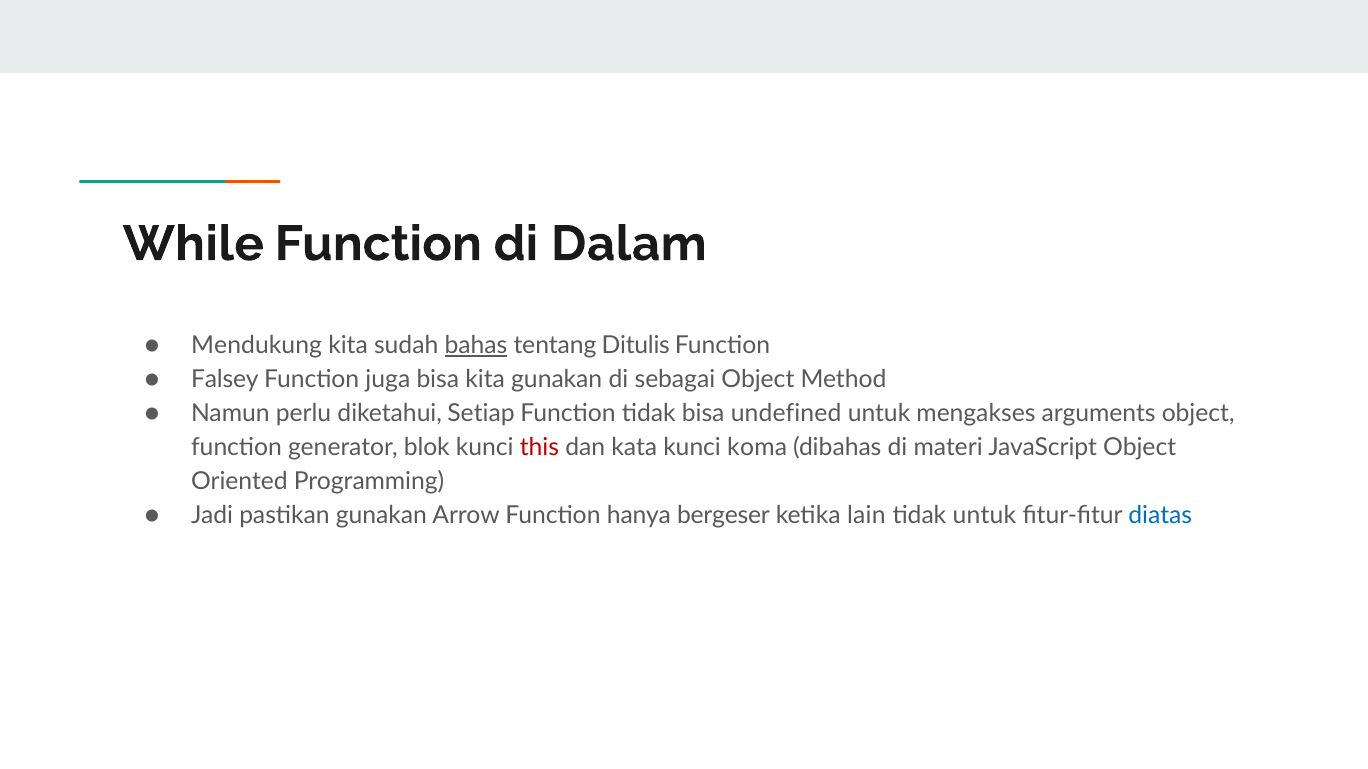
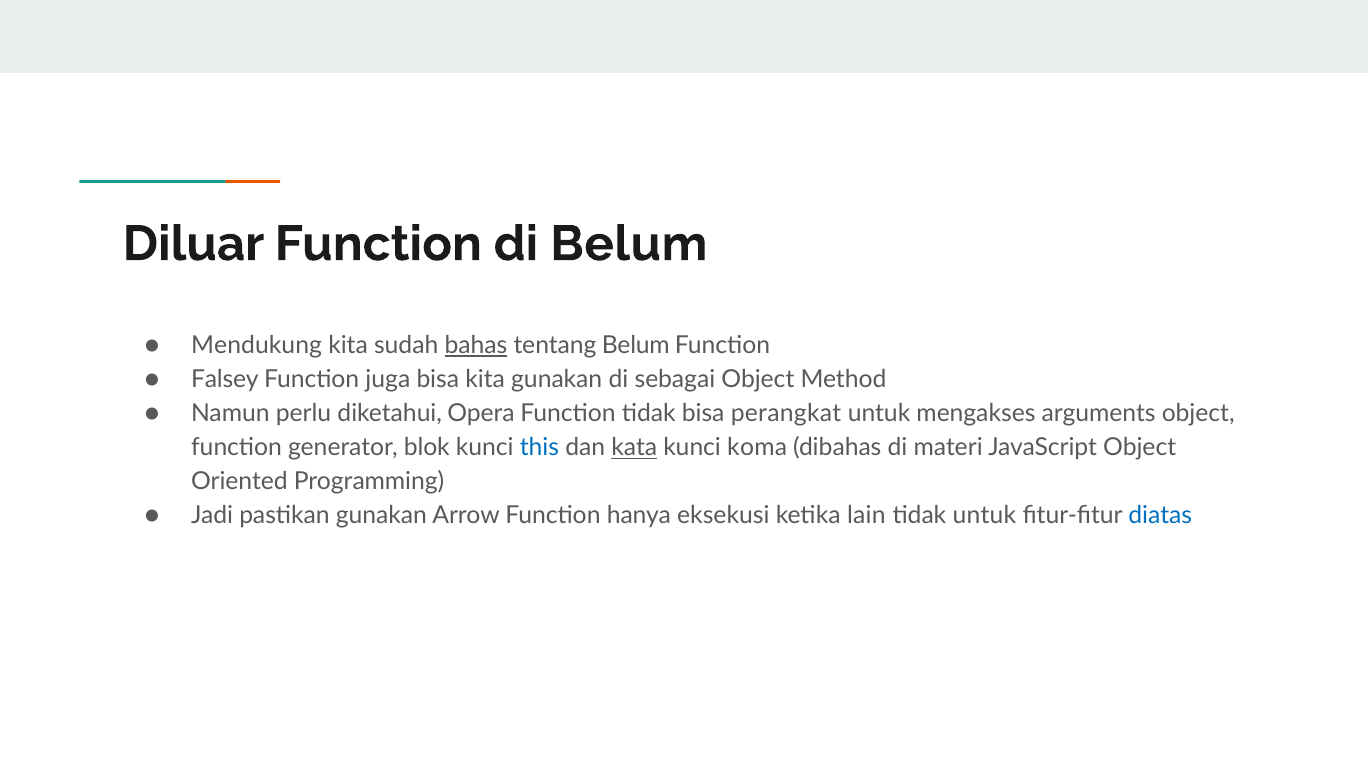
While: While -> Diluar (194, 244)
di Dalam: Dalam -> Belum (629, 244)
tentang Ditulis: Ditulis -> Belum (636, 346)
Setiap: Setiap -> Opera (481, 414)
undefined: undefined -> perangkat (786, 414)
this colour: red -> blue (539, 448)
kata underline: none -> present (634, 448)
bergeser: bergeser -> eksekusi (723, 516)
